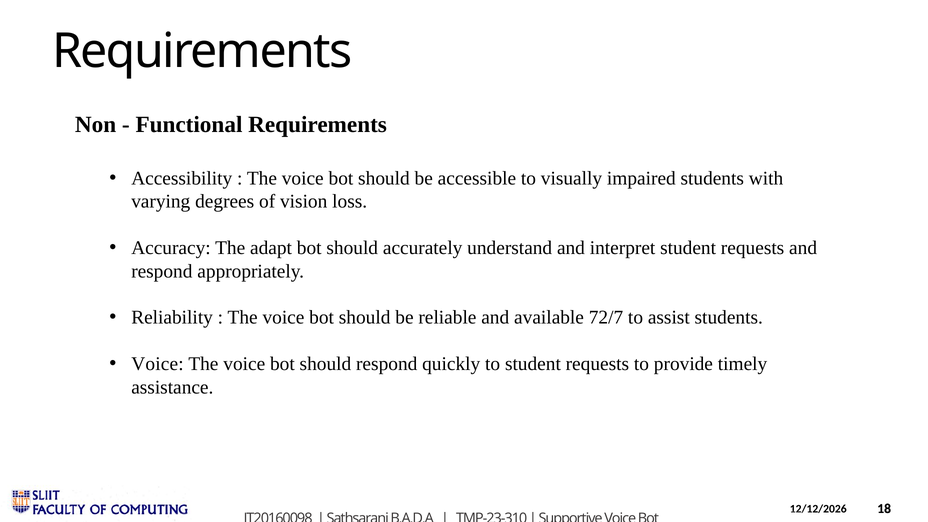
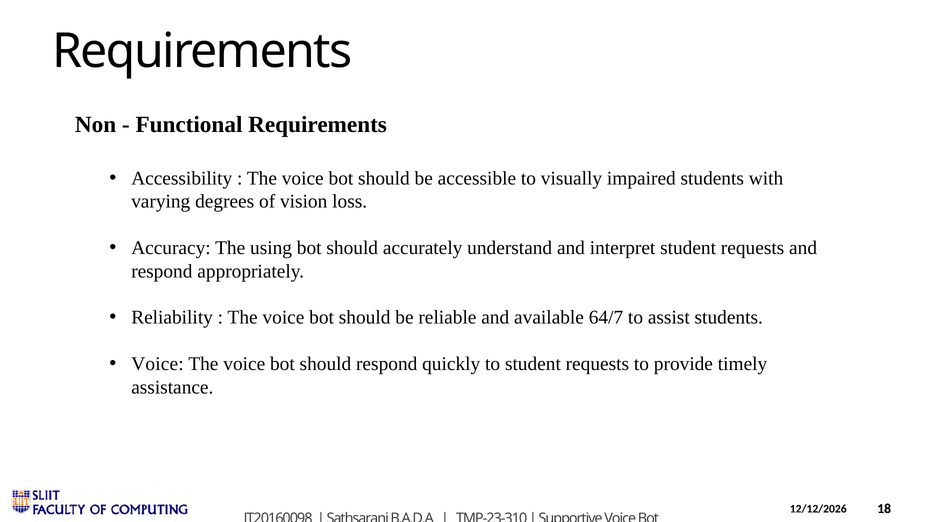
adapt: adapt -> using (271, 248)
72/7: 72/7 -> 64/7 (606, 318)
